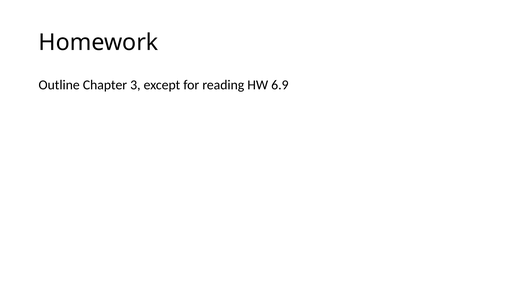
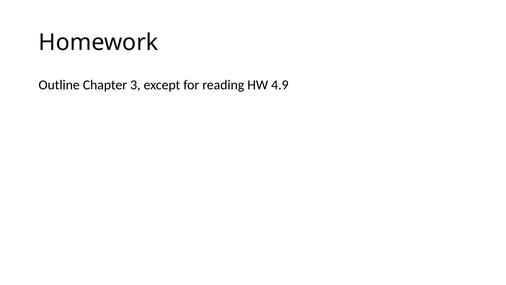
6.9: 6.9 -> 4.9 (280, 85)
